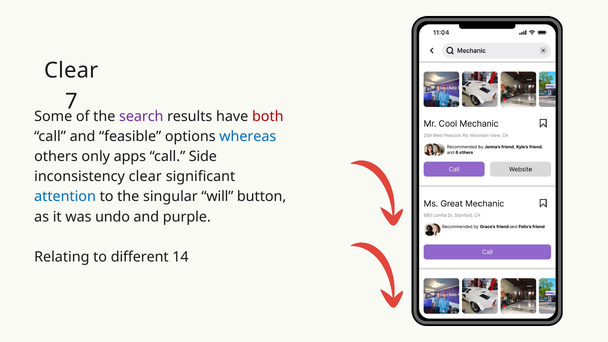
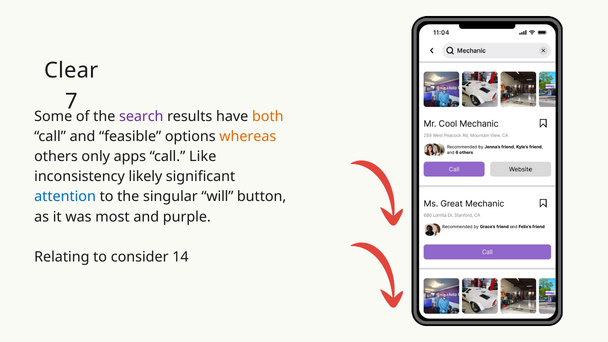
both colour: red -> orange (268, 116)
whereas colour: blue -> orange (248, 136)
Side: Side -> Like (203, 157)
inconsistency clear: clear -> likely (145, 177)
undo: undo -> most (112, 217)
different: different -> consider (140, 257)
